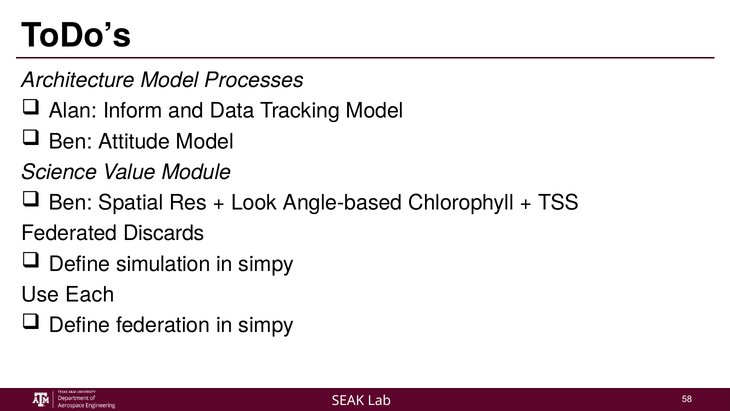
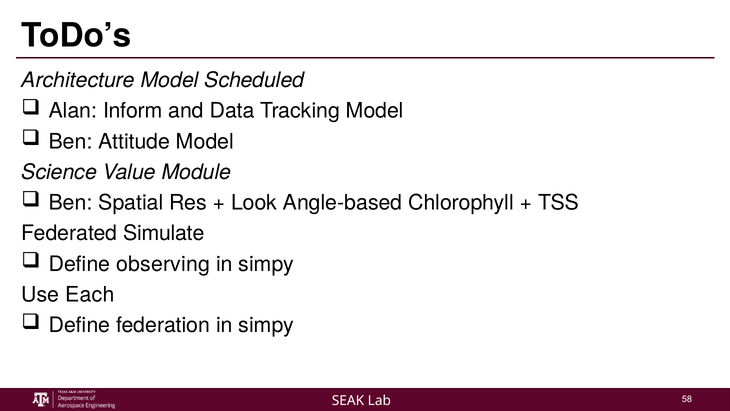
Processes: Processes -> Scheduled (254, 80)
Discards: Discards -> Simulate (164, 233)
simulation: simulation -> observing (163, 264)
